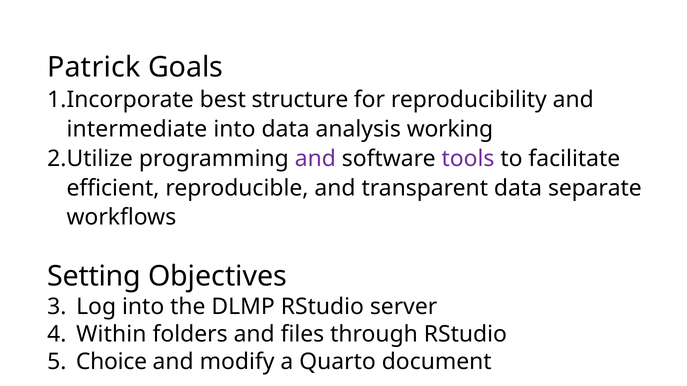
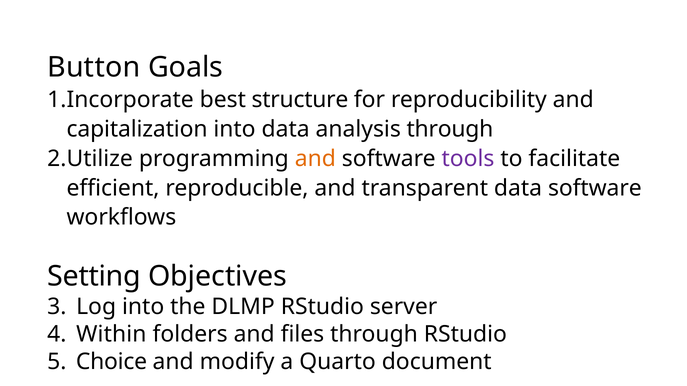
Patrick: Patrick -> Button (94, 68)
intermediate: intermediate -> capitalization (137, 129)
analysis working: working -> through (450, 129)
and colour: purple -> orange (315, 159)
data separate: separate -> software (595, 188)
